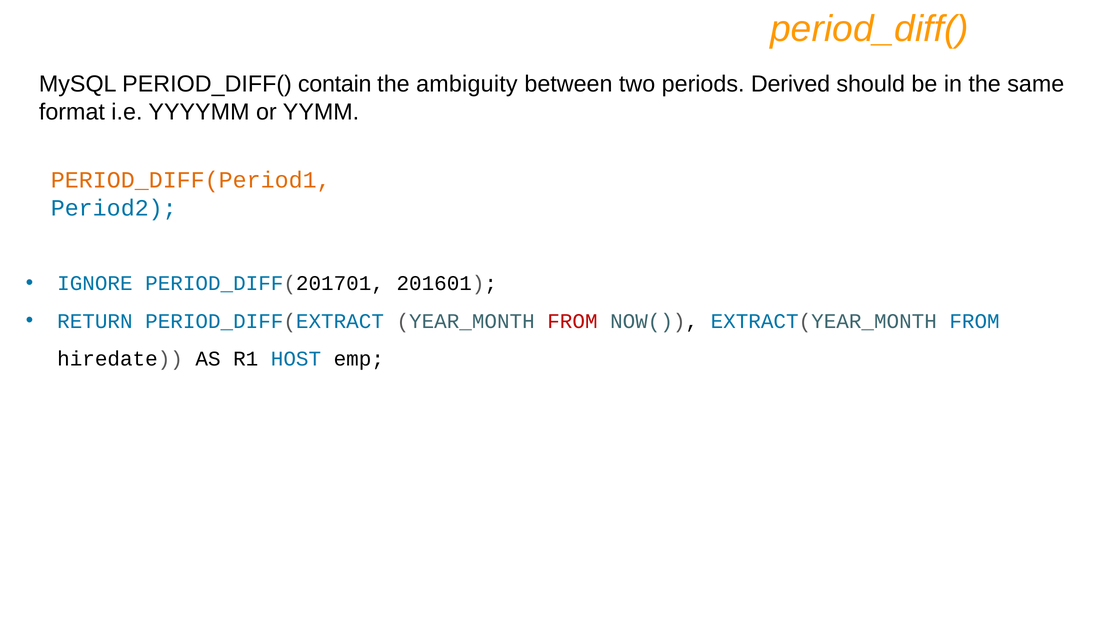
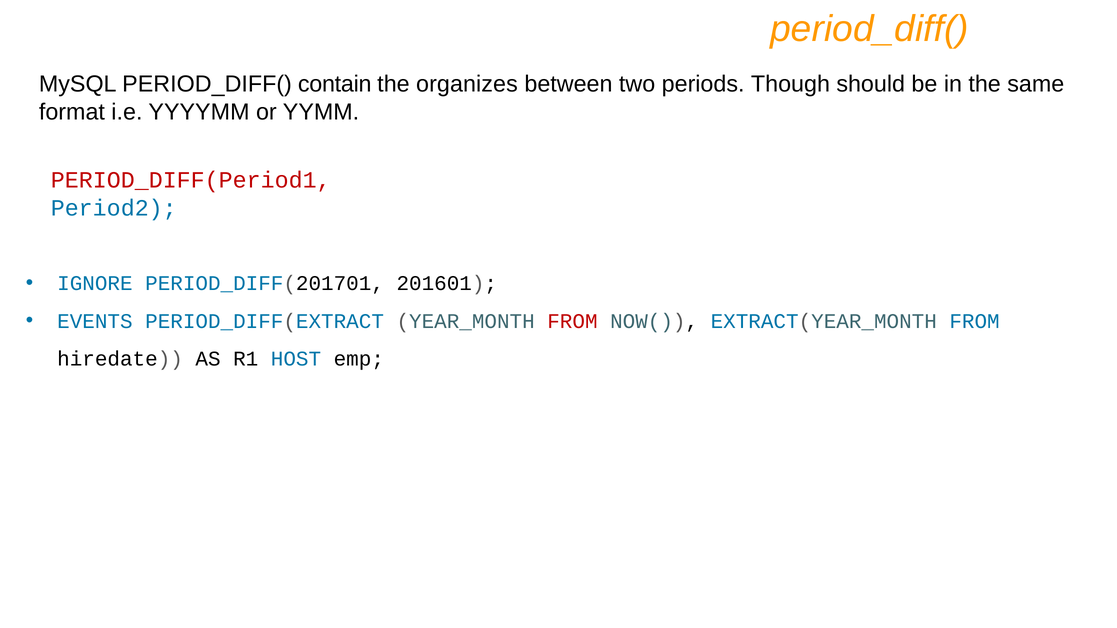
ambiguity: ambiguity -> organizes (467, 84)
Derived: Derived -> Though (790, 84)
PERIOD_DIFF(Period1 colour: orange -> red (191, 180)
RETURN: RETURN -> EVENTS (95, 321)
